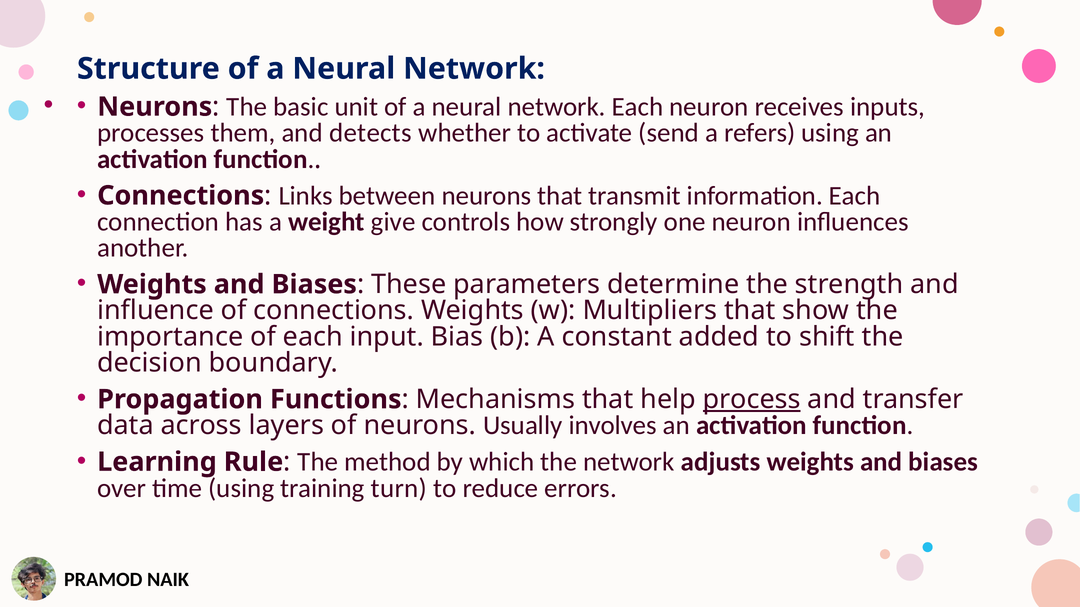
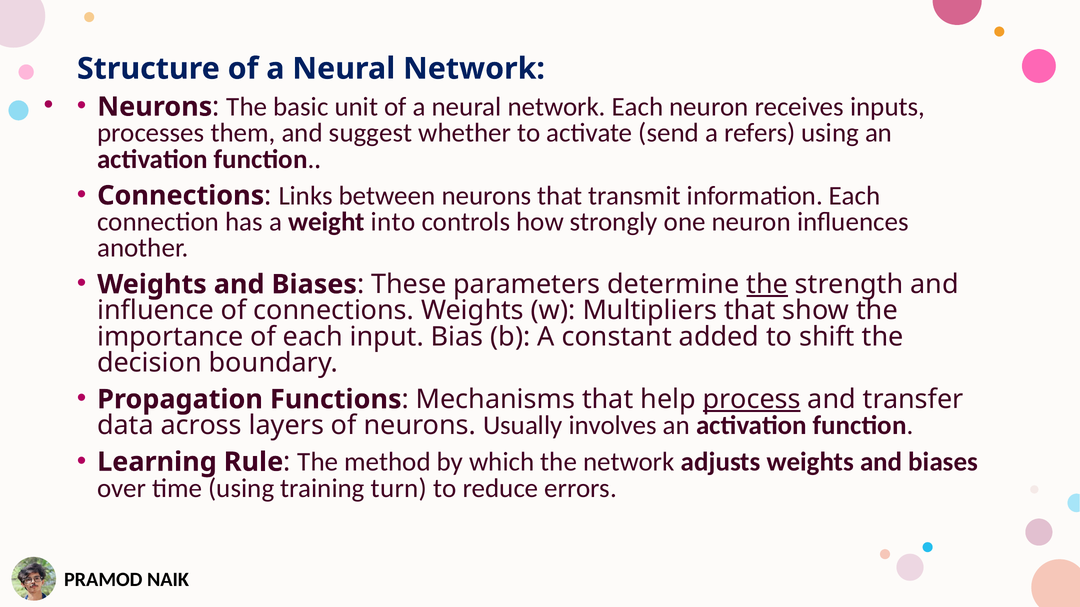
detects: detects -> suggest (371, 133)
give: give -> into (393, 222)
the underline: none -> present (767, 285)
